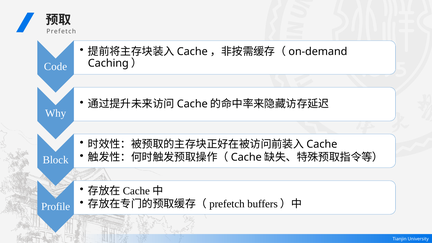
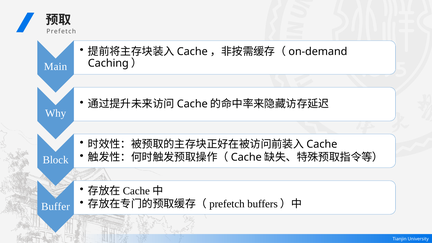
Code: Code -> Main (56, 66)
Profile: Profile -> Buffer (56, 206)
